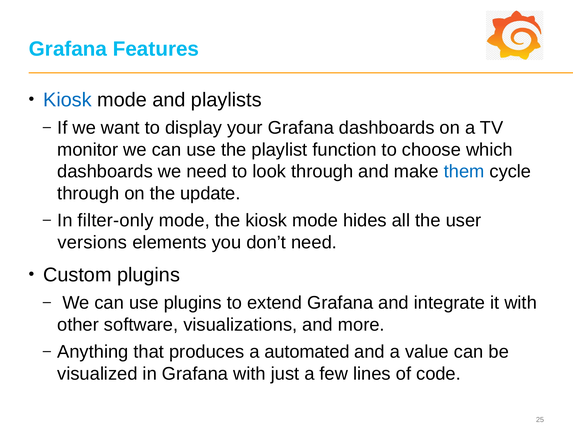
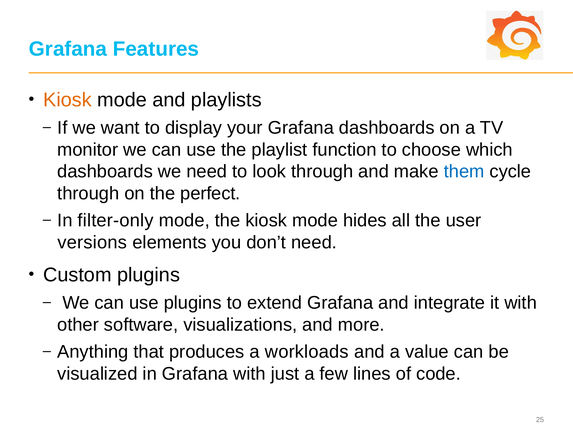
Kiosk colour: blue -> orange (67, 100)
update: update -> perfect (210, 193)
automated: automated -> workloads (307, 352)
